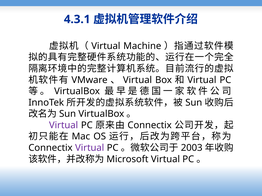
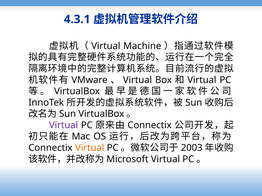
Virtual colour: purple -> orange (90, 148)
